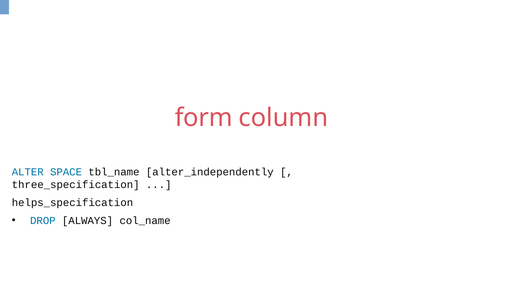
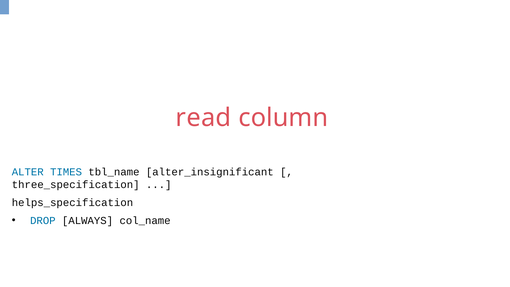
form: form -> read (203, 118)
SPACE: SPACE -> TIMES (66, 172)
alter_independently: alter_independently -> alter_insignificant (210, 172)
